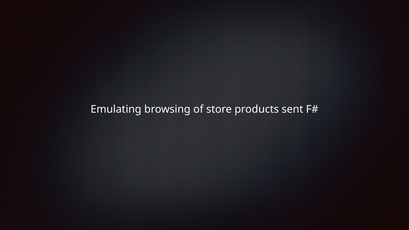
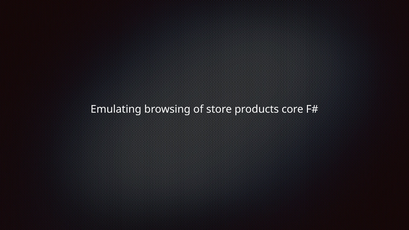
sent: sent -> core (292, 110)
